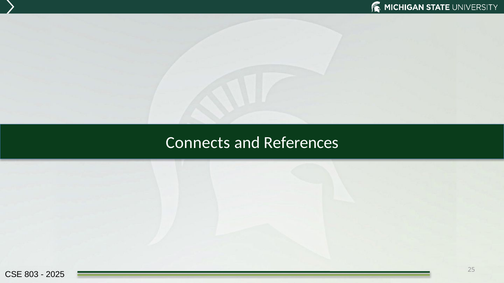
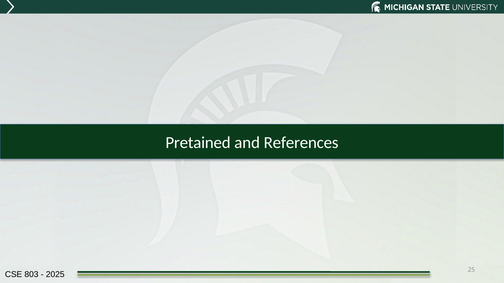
Connects: Connects -> Pretained (198, 143)
